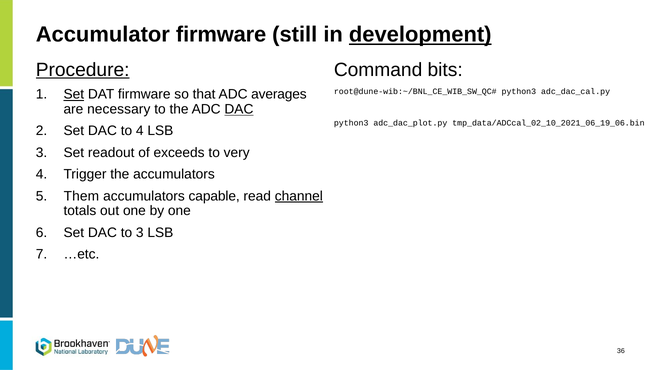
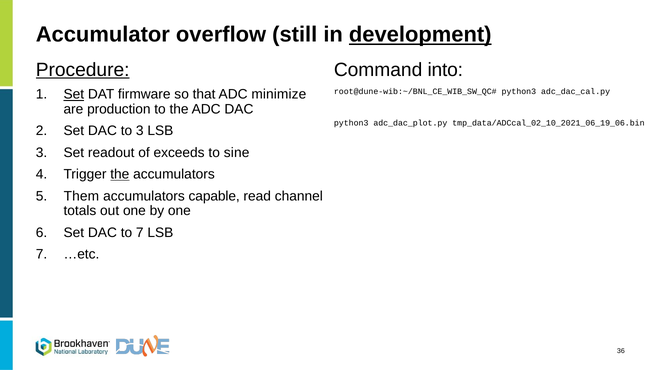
Accumulator firmware: firmware -> overflow (221, 35)
bits: bits -> into (445, 70)
averages: averages -> minimize (279, 95)
necessary: necessary -> production (119, 109)
DAC underline: present -> none (239, 109)
to 4: 4 -> 3 (140, 131)
very: very -> sine (237, 153)
the underline: none -> present (120, 174)
channel underline: present -> none (299, 196)
to 3: 3 -> 7 (140, 233)
